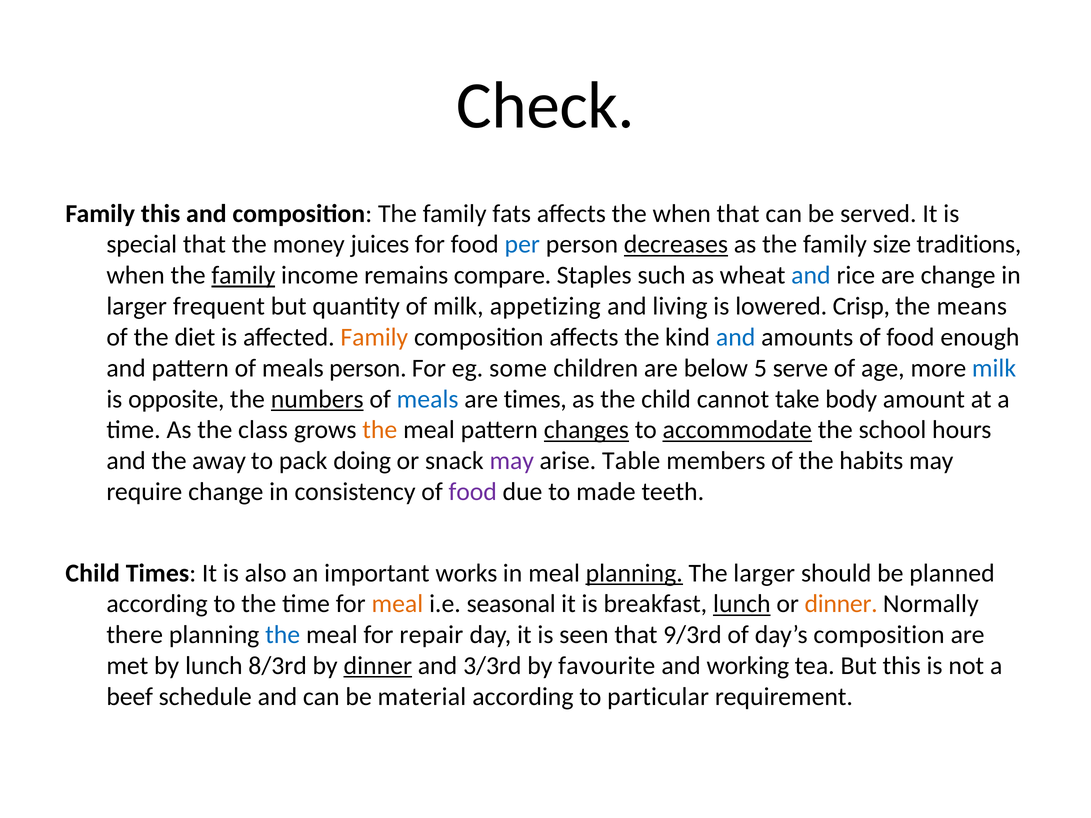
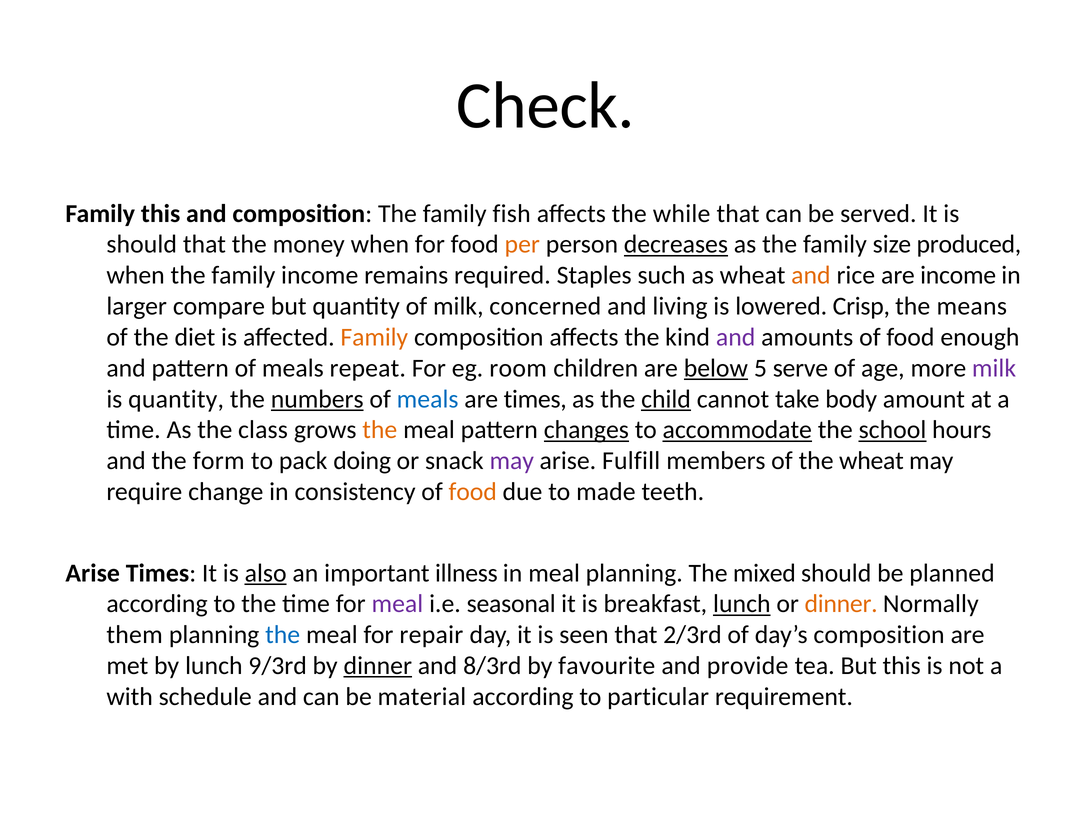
fats: fats -> fish (512, 214)
the when: when -> while (682, 214)
special: special -> should (142, 245)
money juices: juices -> when (380, 245)
per colour: blue -> orange (522, 245)
traditions: traditions -> produced (969, 245)
family underline: present -> none (243, 275)
compare: compare -> required (502, 275)
and colour: blue -> orange (811, 275)
are change: change -> income (958, 275)
frequent: frequent -> compare (219, 306)
appetizing: appetizing -> concerned (545, 306)
and colour: blue -> purple (736, 337)
meals person: person -> repeat (368, 368)
some: some -> room (518, 368)
below underline: none -> present (716, 368)
milk colour: blue -> purple (994, 368)
is opposite: opposite -> quantity (176, 399)
child underline: none -> present (666, 399)
school underline: none -> present (892, 430)
away: away -> form (219, 461)
Table: Table -> Fulfill (631, 461)
the habits: habits -> wheat (871, 461)
food colour: purple -> orange (473, 492)
Child: Child -> Arise (93, 573)
also underline: none -> present (266, 573)
works: works -> illness (466, 573)
planning underline: present -> none (634, 573)
The larger: larger -> mixed (764, 573)
meal colour: orange -> purple (397, 604)
there: there -> them (135, 635)
9/3rd: 9/3rd -> 2/3rd (692, 635)
8/3rd: 8/3rd -> 9/3rd (278, 666)
3/3rd: 3/3rd -> 8/3rd (492, 666)
working: working -> provide (748, 666)
beef: beef -> with (130, 697)
